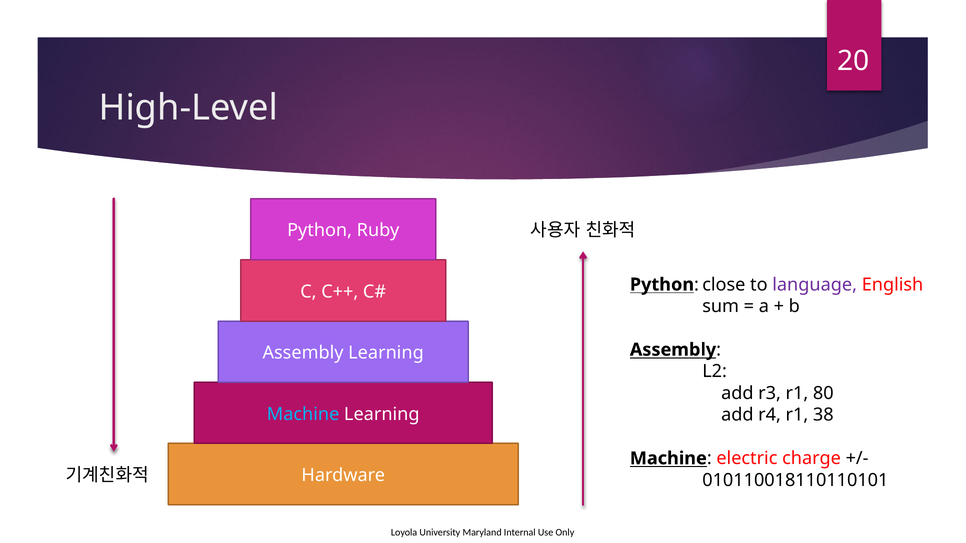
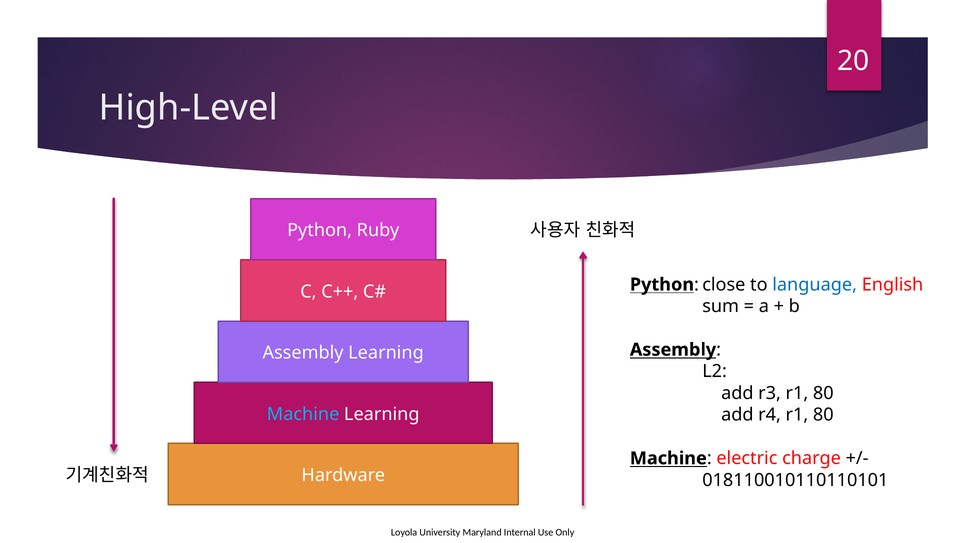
language colour: purple -> blue (815, 285)
r4 r1 38: 38 -> 80 (823, 415)
010110018110110101: 010110018110110101 -> 018110010110110101 (795, 480)
